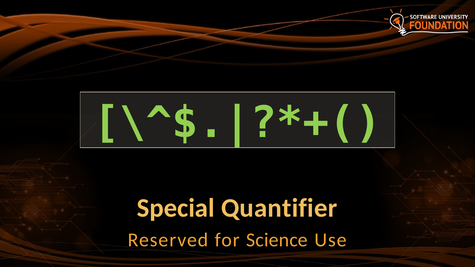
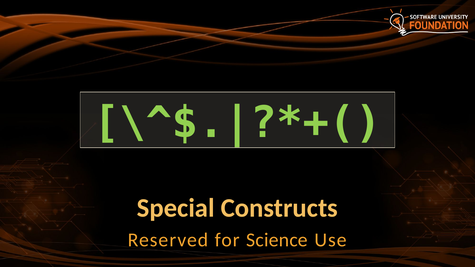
Quantifier: Quantifier -> Constructs (279, 208)
